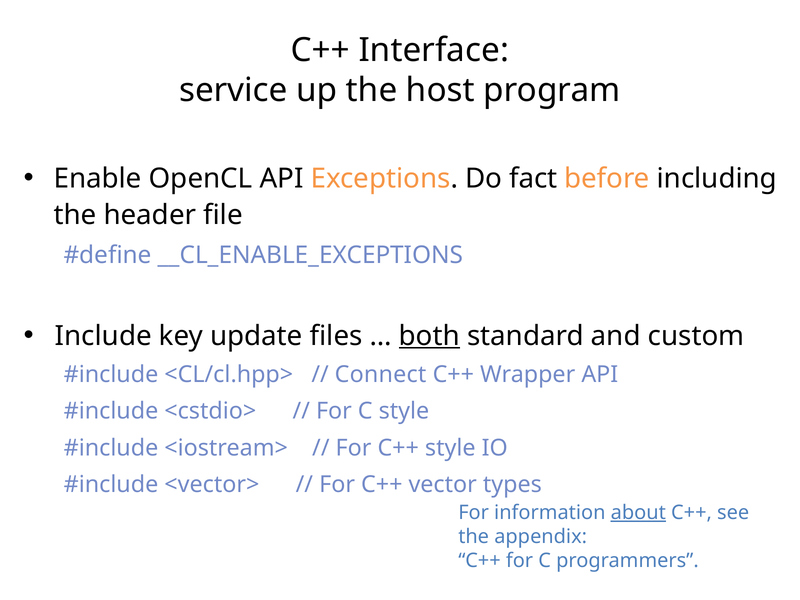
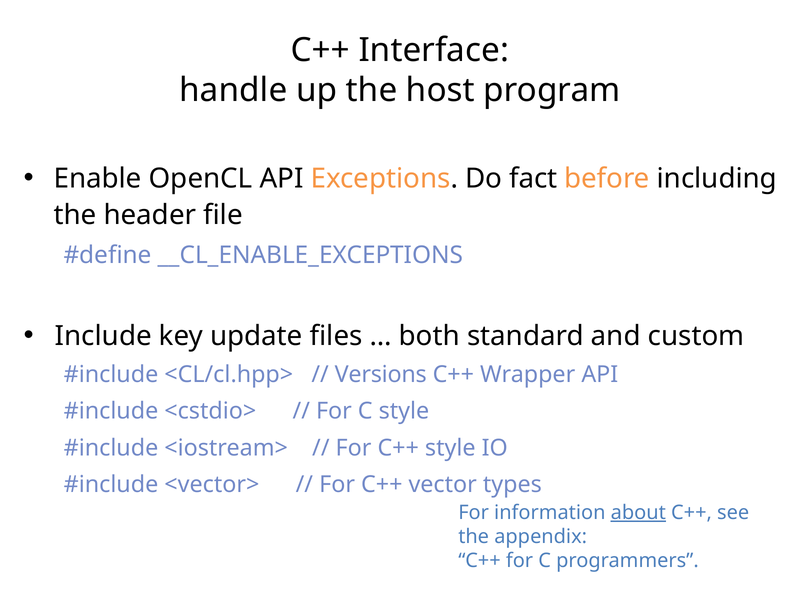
service: service -> handle (233, 90)
both underline: present -> none (429, 336)
Connect: Connect -> Versions (381, 375)
